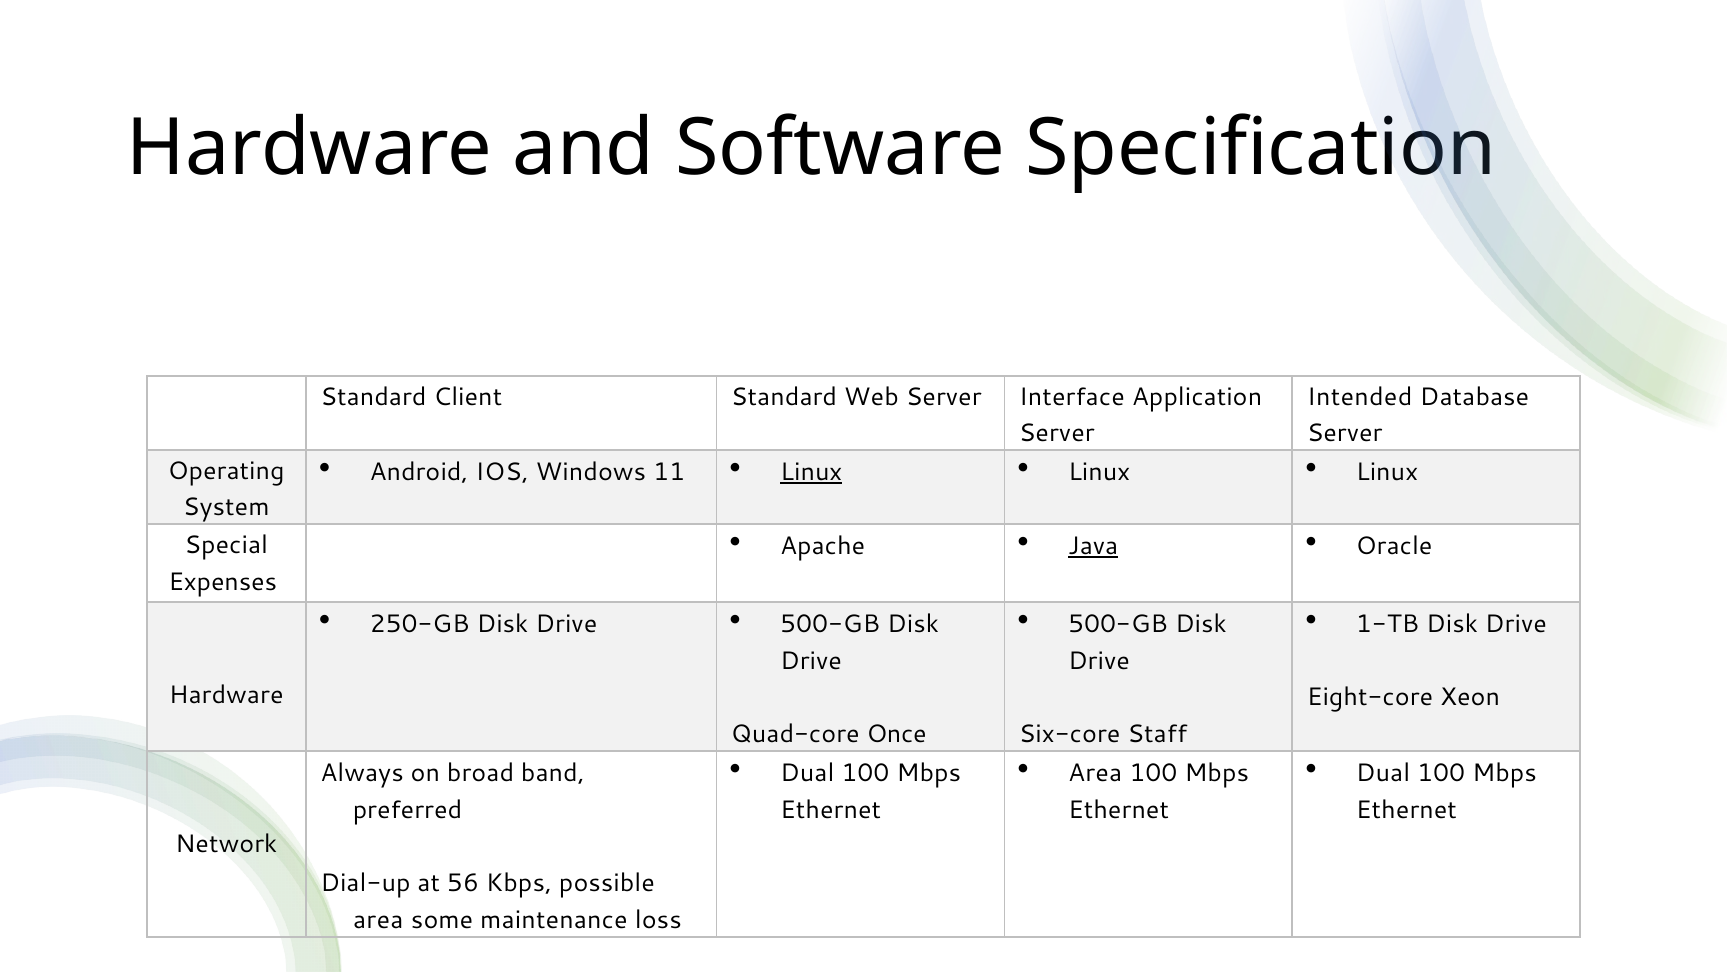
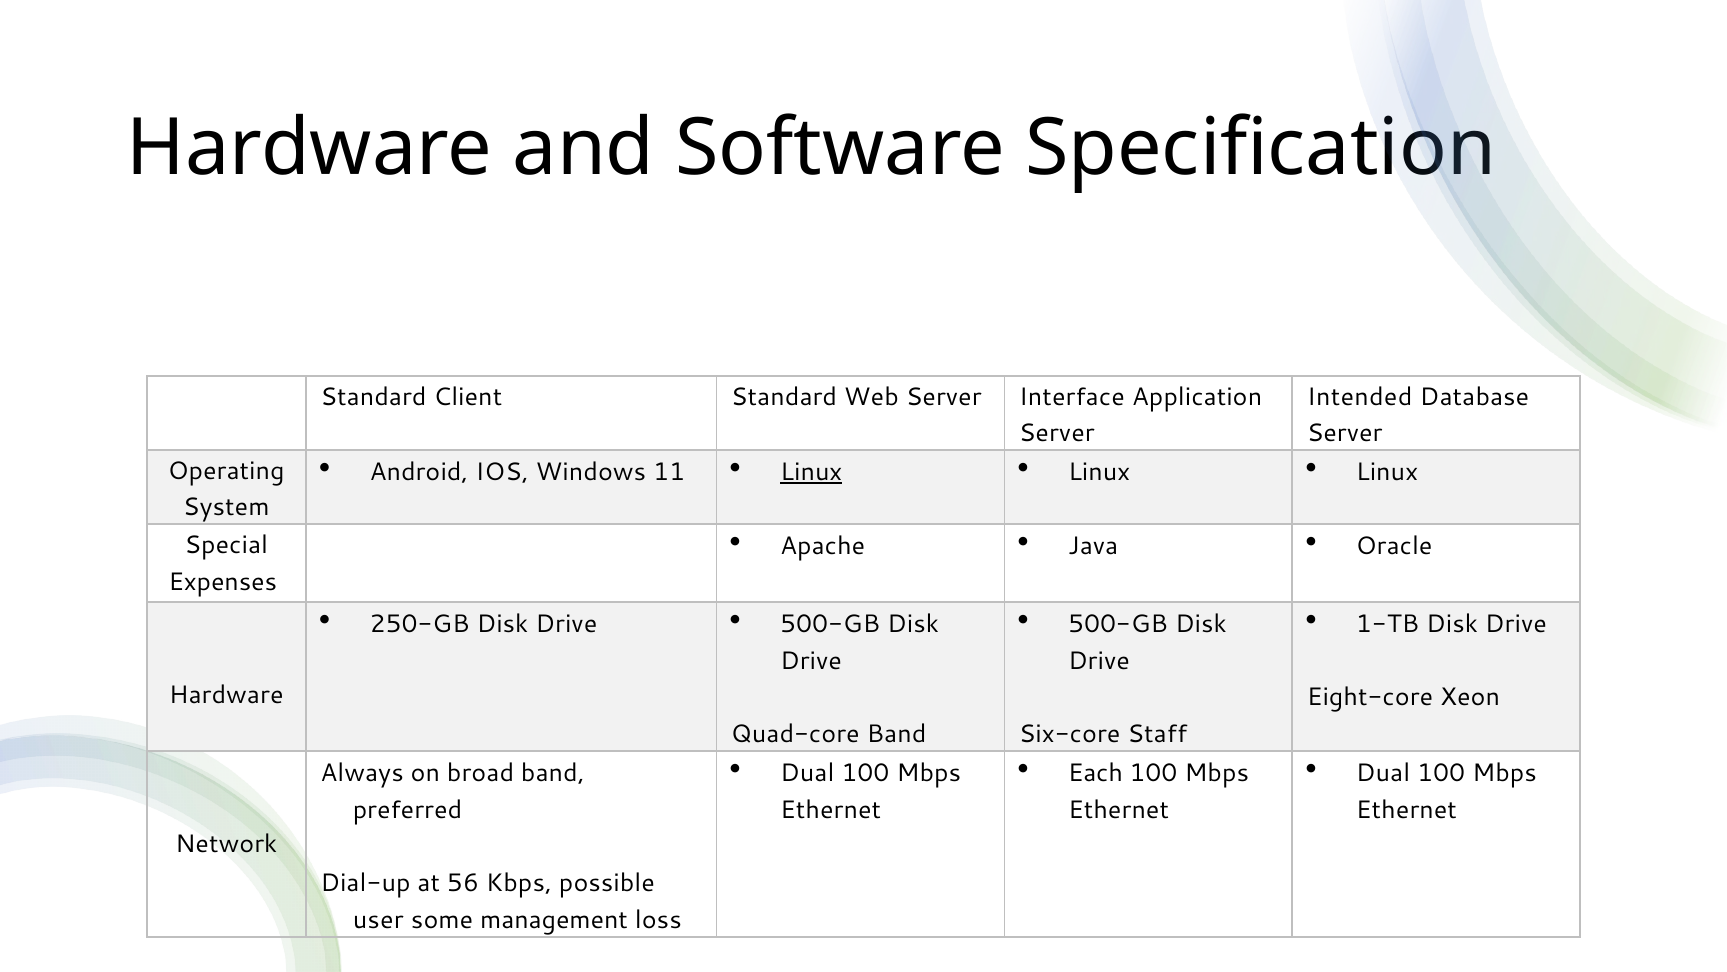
Java underline: present -> none (1093, 546)
Quad-core Once: Once -> Band (897, 734)
Area: Area -> Each (1095, 773)
area: area -> user (378, 920)
maintenance: maintenance -> management (554, 920)
